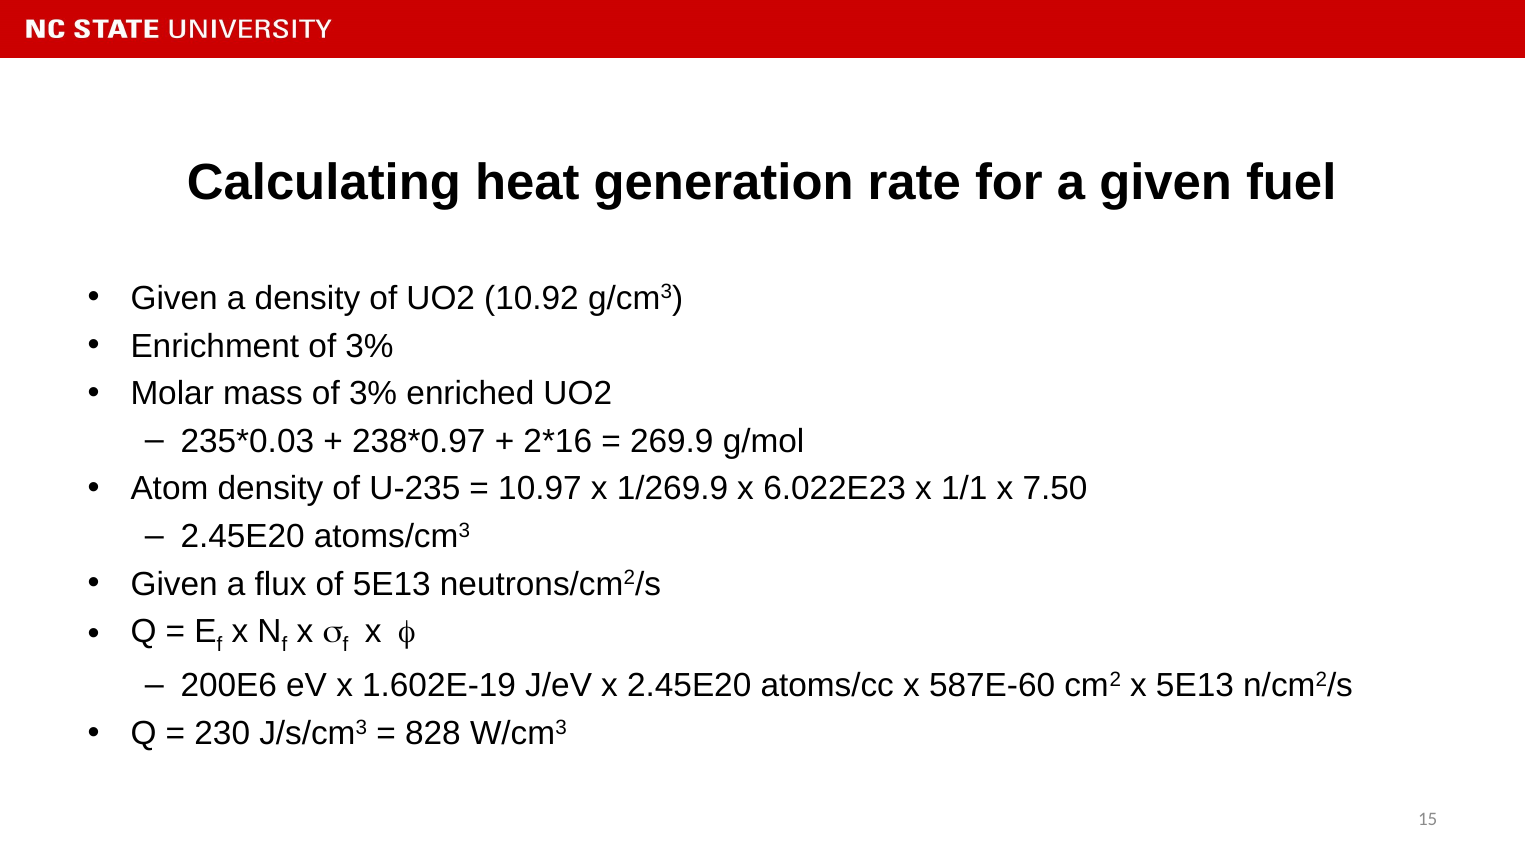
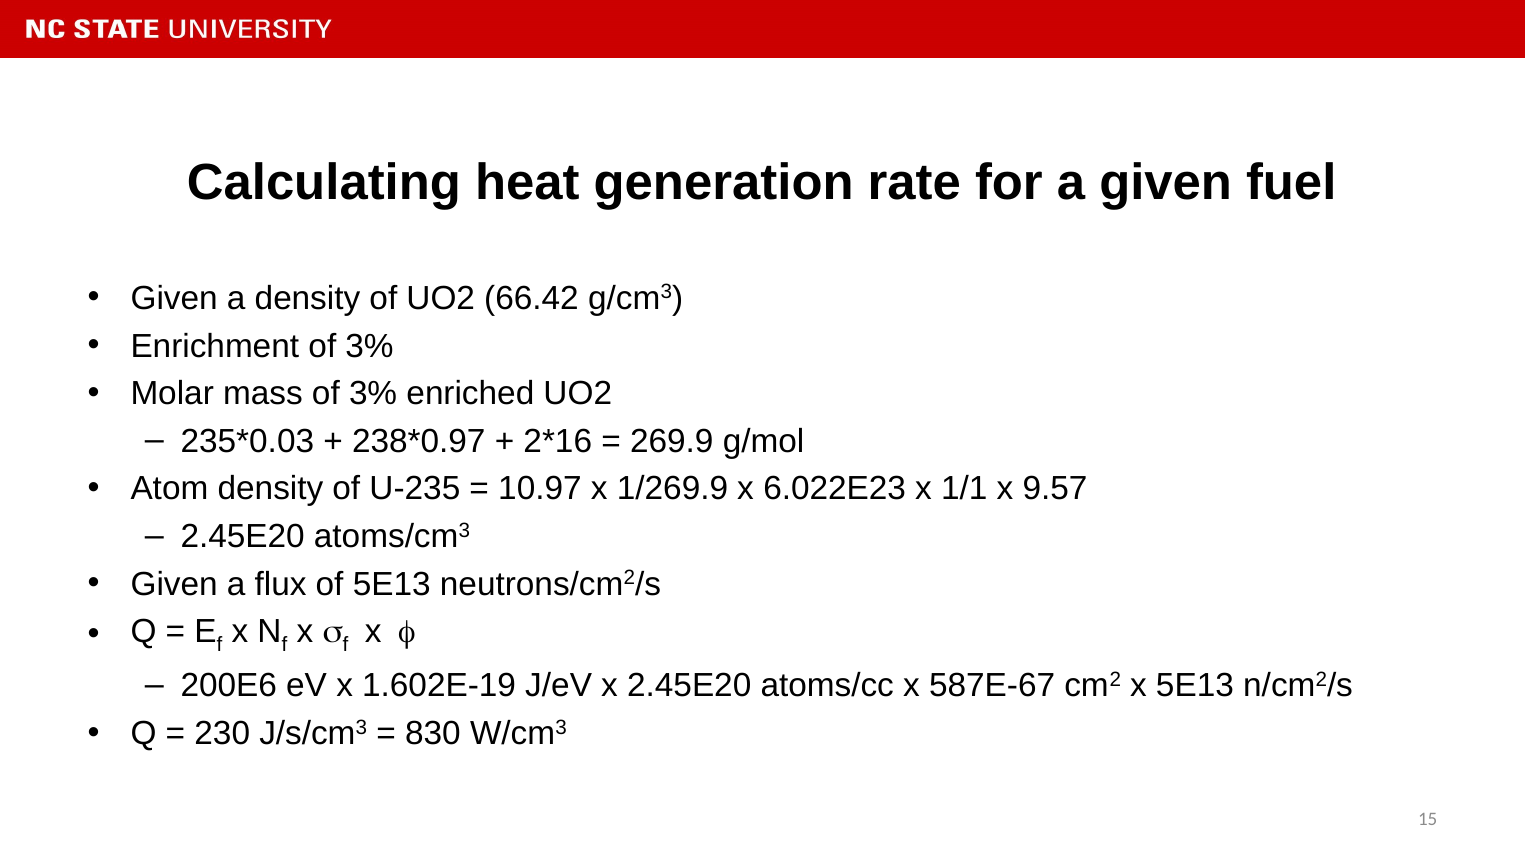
10.92: 10.92 -> 66.42 (532, 298)
7.50: 7.50 -> 9.57 (1055, 489)
587E-60: 587E-60 -> 587E-67 (992, 686)
828: 828 -> 830 (433, 733)
